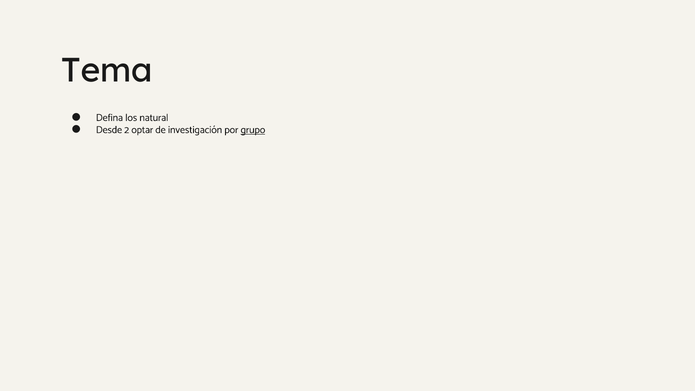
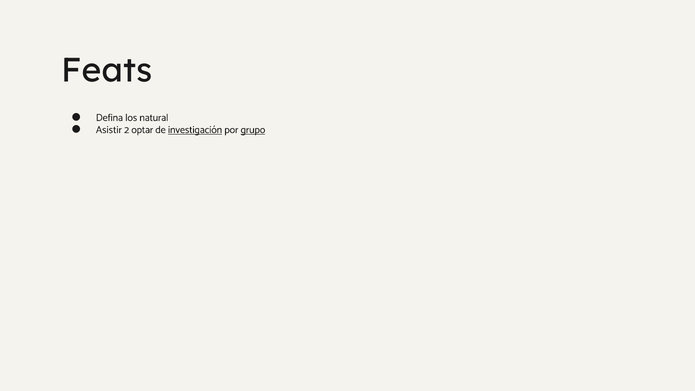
Tema: Tema -> Feats (107, 71)
Desde: Desde -> Asistir (109, 130)
investigación underline: none -> present (195, 130)
